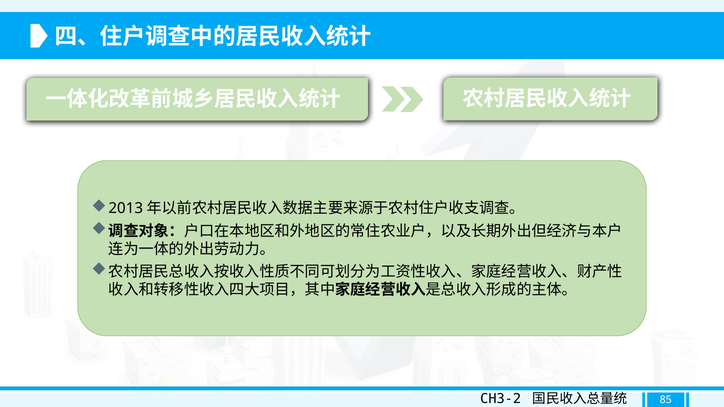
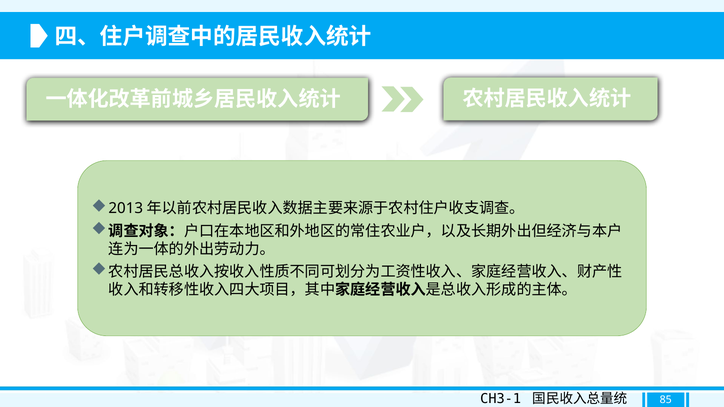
CH3-2: CH3-2 -> CH3-1 (501, 399)
